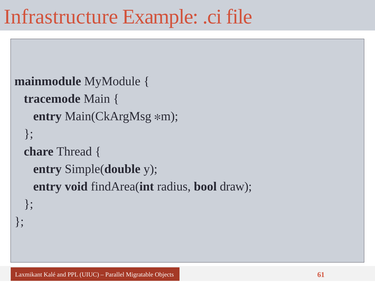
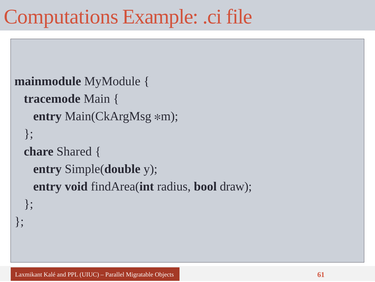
Infrastructure: Infrastructure -> Computations (61, 17)
Thread: Thread -> Shared (74, 151)
